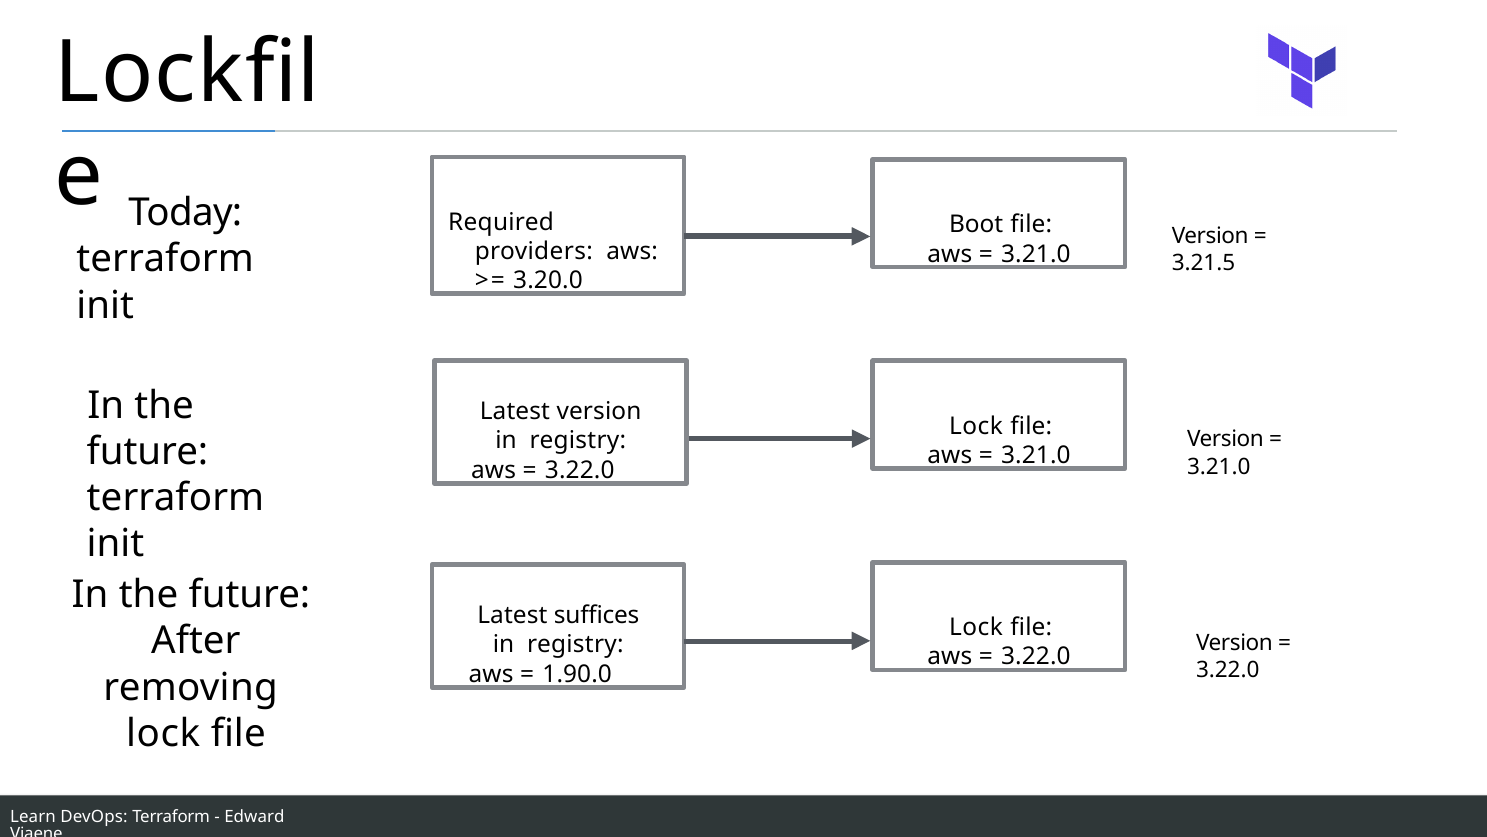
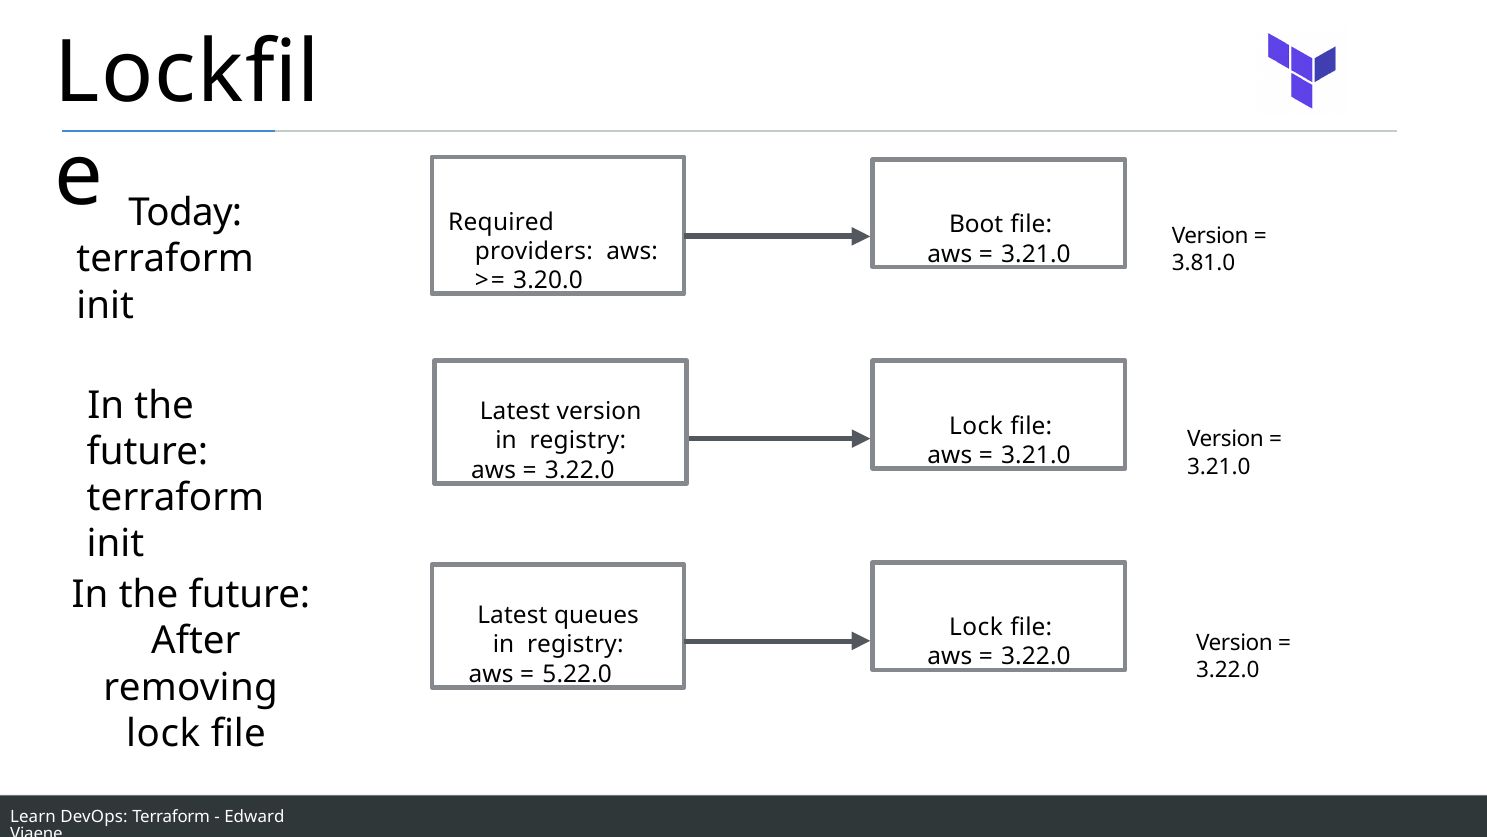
3.21.5: 3.21.5 -> 3.81.0 (1204, 263)
suffices: suffices -> queues (597, 615)
1.90.0: 1.90.0 -> 5.22.0 (577, 674)
